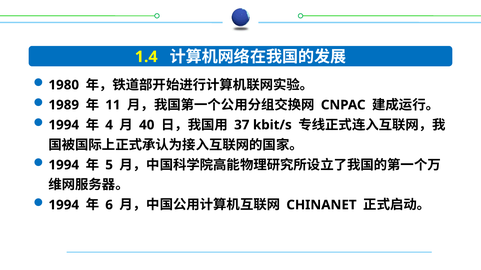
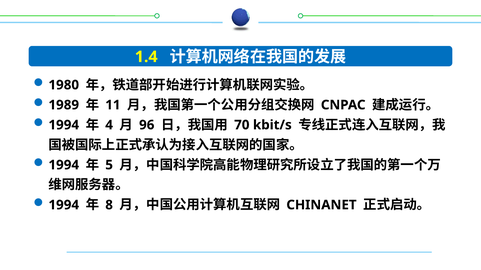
40: 40 -> 96 (147, 125)
37: 37 -> 70 (242, 125)
6: 6 -> 8 (109, 205)
